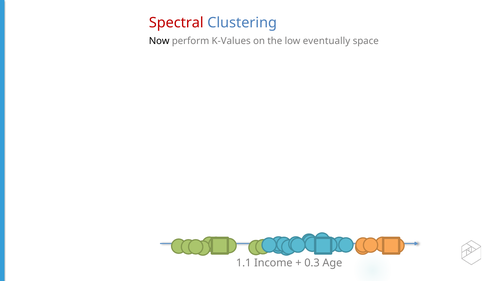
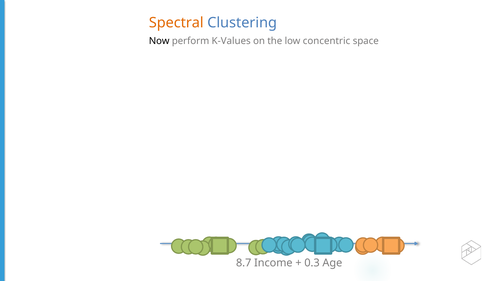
Spectral colour: red -> orange (176, 23)
eventually: eventually -> concentric (327, 41)
1.1: 1.1 -> 8.7 (244, 263)
